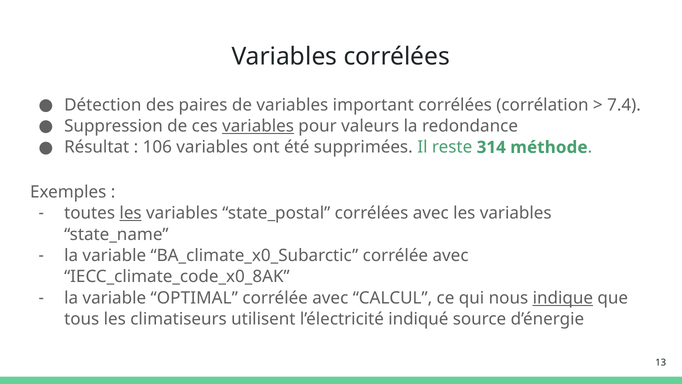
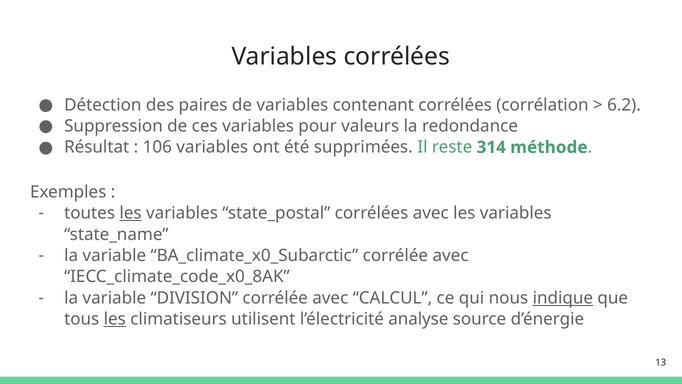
important: important -> contenant (373, 105)
7.4: 7.4 -> 6.2 (624, 105)
variables underline: present -> none (258, 126)
OPTIMAL: OPTIMAL -> DIVISION (194, 298)
les underline: none -> present (115, 319)
indiqué: indiqué -> analyse (418, 319)
